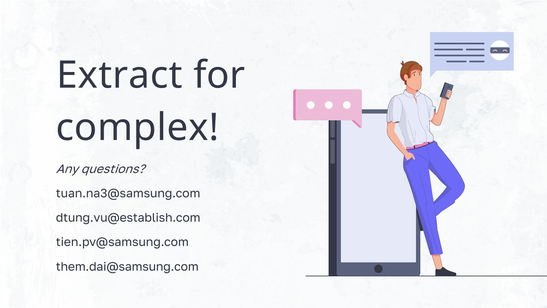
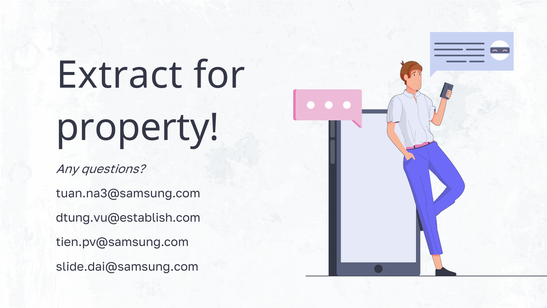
complex: complex -> property (138, 128)
them.dai@samsung.com: them.dai@samsung.com -> slide.dai@samsung.com (127, 266)
